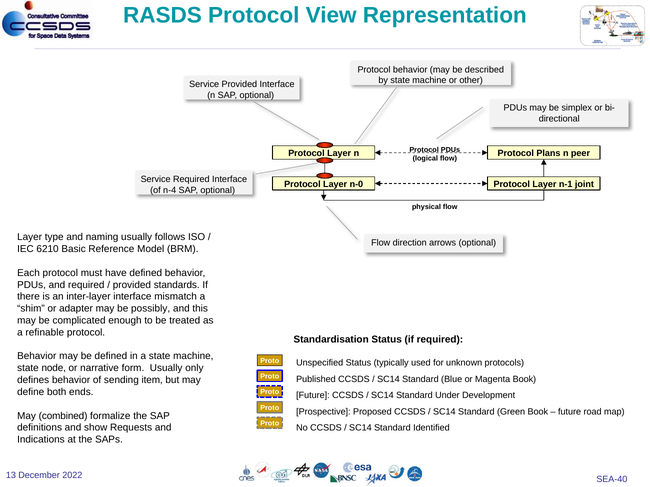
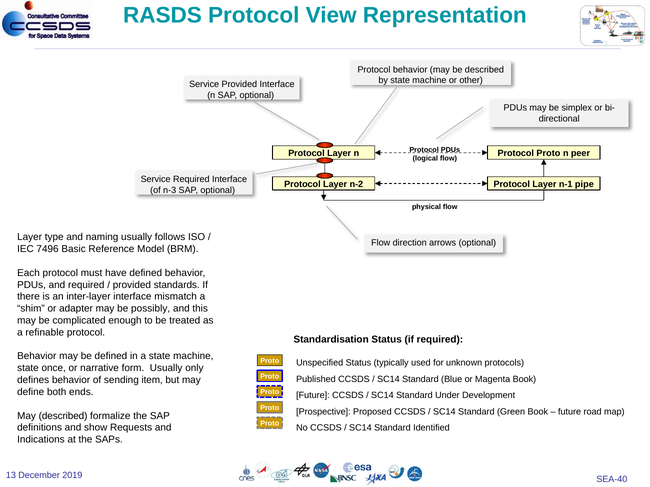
Protocol Plans: Plans -> Proto (548, 153)
n-0: n-0 -> n-2 (356, 184)
joint: joint -> pipe (584, 184)
n-4: n-4 -> n-3 (170, 190)
6210: 6210 -> 7496 (48, 249)
node: node -> once (54, 369)
May combined: combined -> described (63, 416)
2022: 2022 -> 2019 (72, 476)
